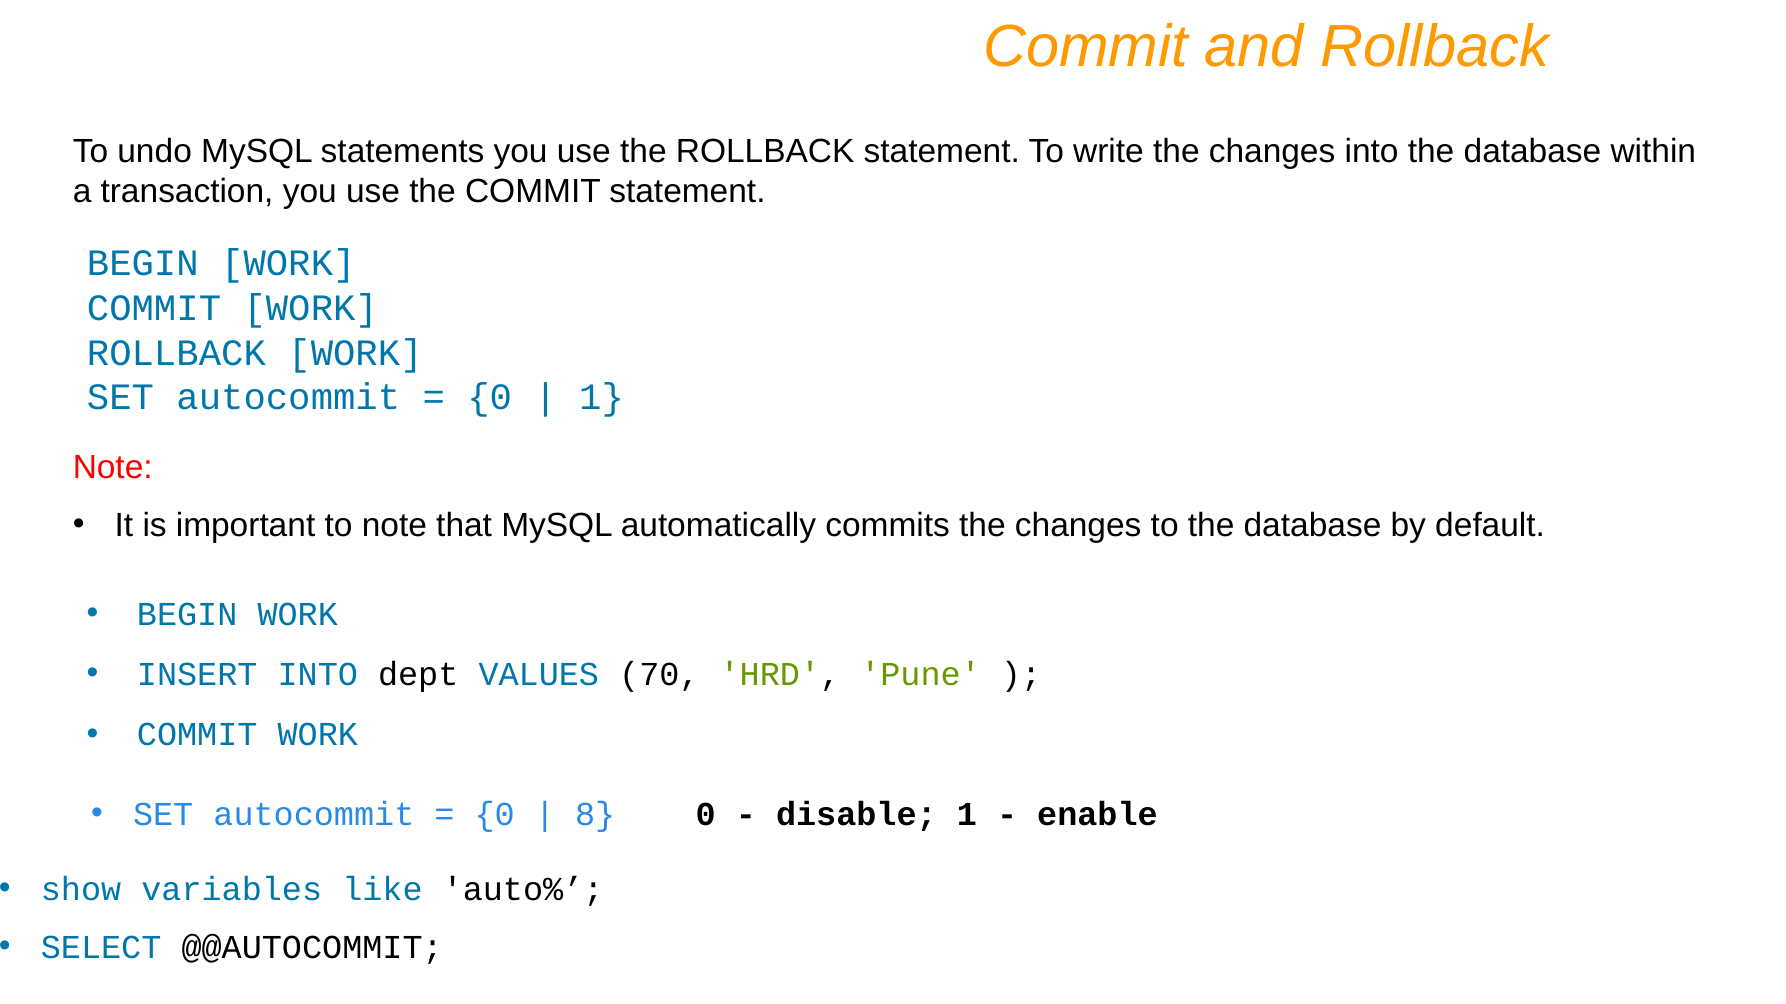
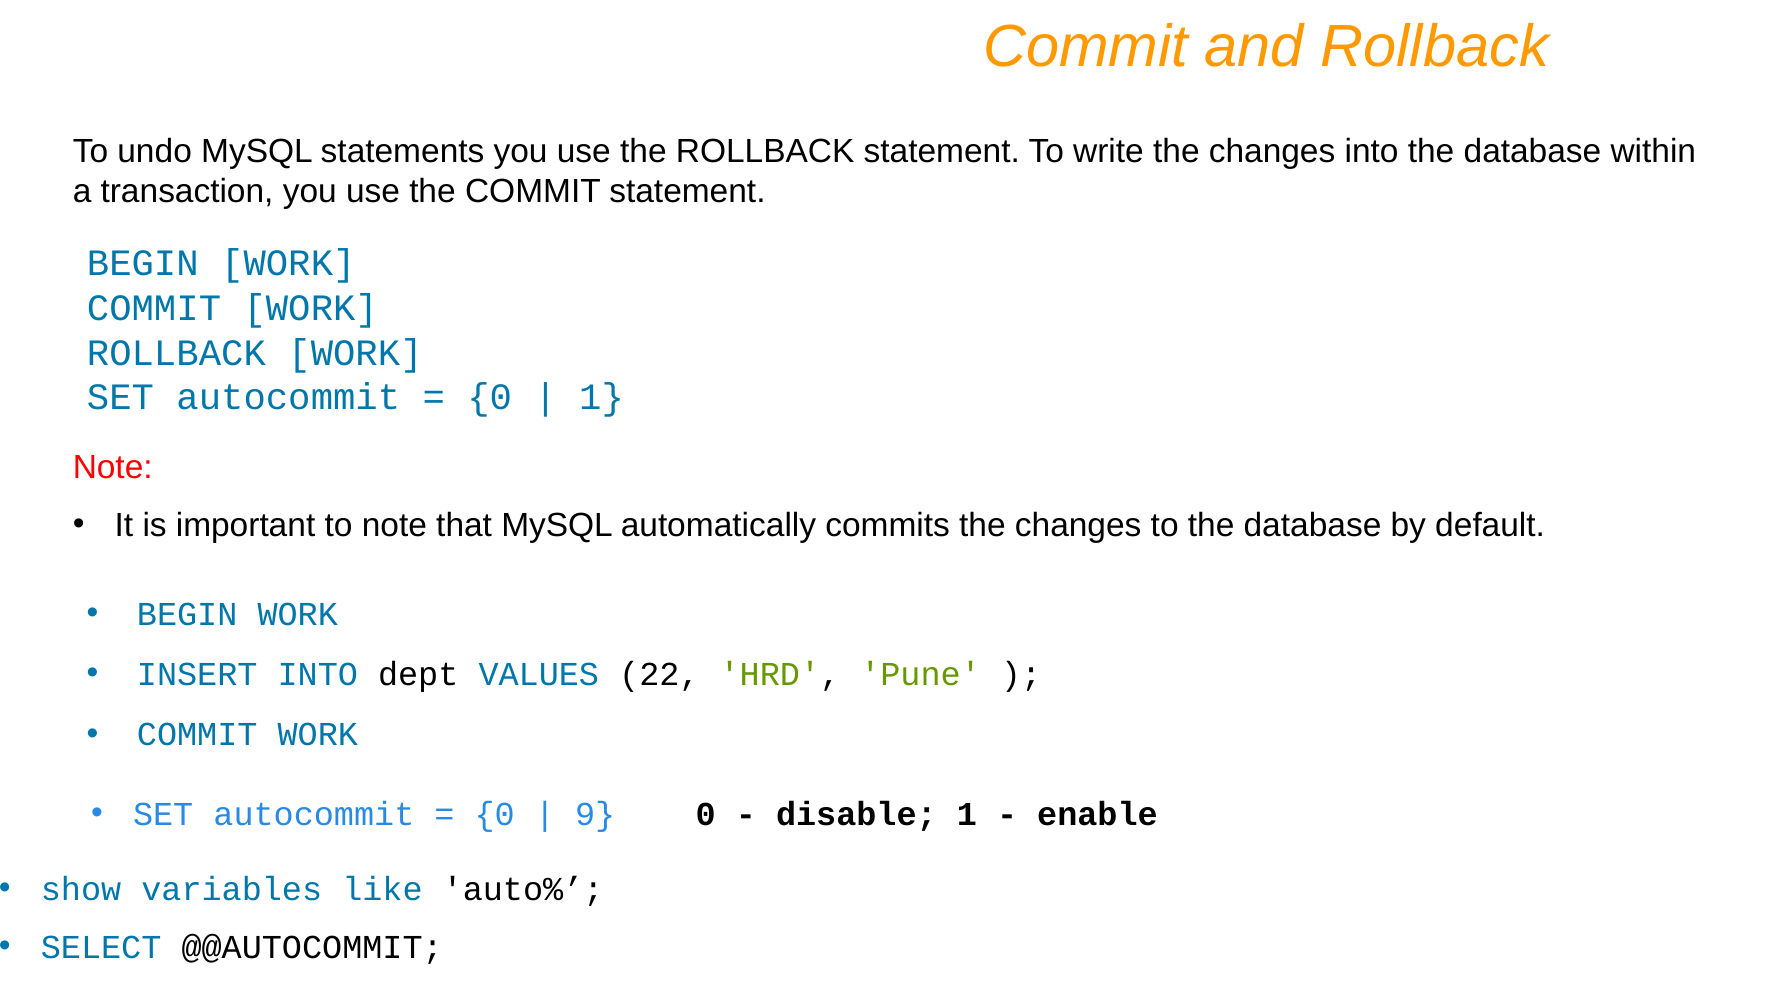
70: 70 -> 22 (659, 675)
8: 8 -> 9 (595, 815)
